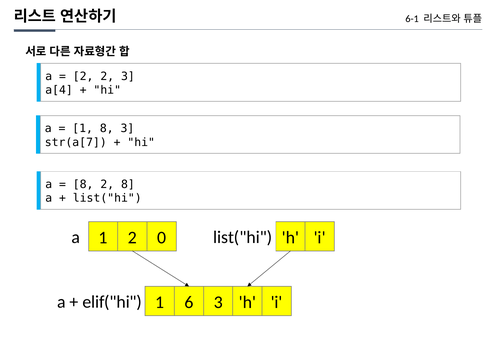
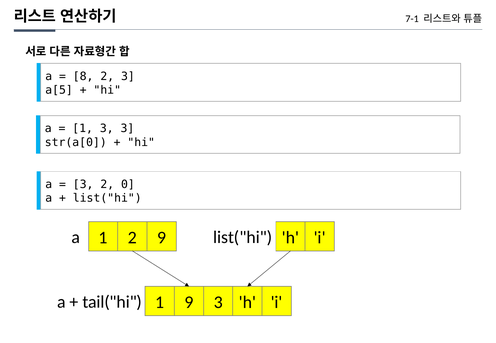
6-1: 6-1 -> 7-1 (412, 19)
2: 2 -> 8 (83, 76)
a[4: a[4 -> a[5 (59, 90)
1 8: 8 -> 3 (107, 129)
str(a[7: str(a[7 -> str(a[0 (76, 142)
8: 8 -> 3 (83, 185)
2 8: 8 -> 0 (128, 185)
2 0: 0 -> 9 (162, 238)
elif("hi: elif("hi -> tail("hi (112, 302)
1 6: 6 -> 9 (189, 303)
